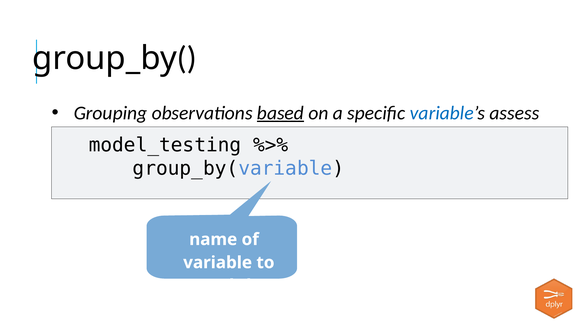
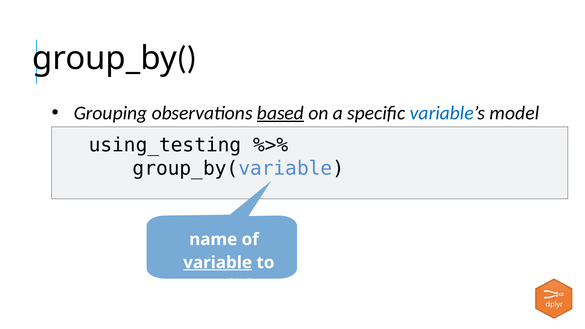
assess: assess -> model (514, 113)
model_testing: model_testing -> using_testing (165, 145)
variable underline: none -> present (218, 263)
